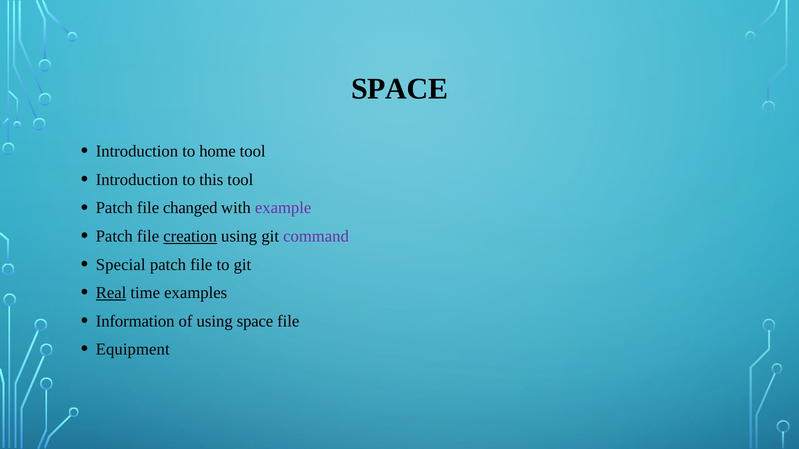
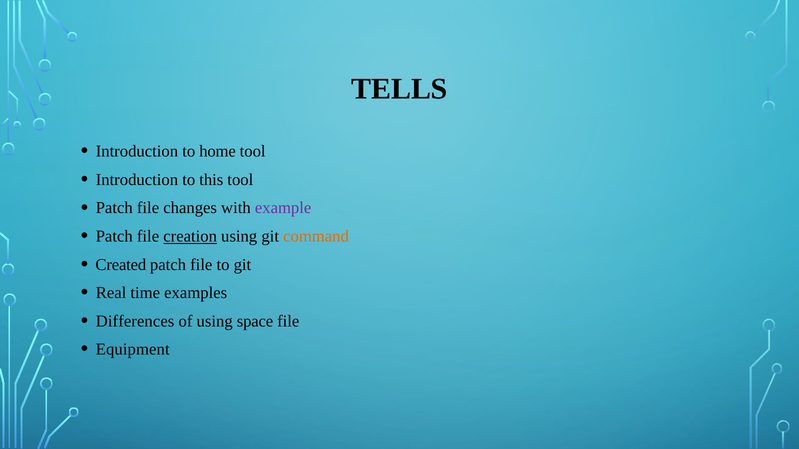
SPACE: SPACE -> TELLS (399, 89)
changed: changed -> changes (190, 208)
command colour: purple -> orange (316, 237)
Special: Special -> Created (121, 265)
Real underline: present -> none (111, 293)
Information: Information -> Differences (135, 321)
